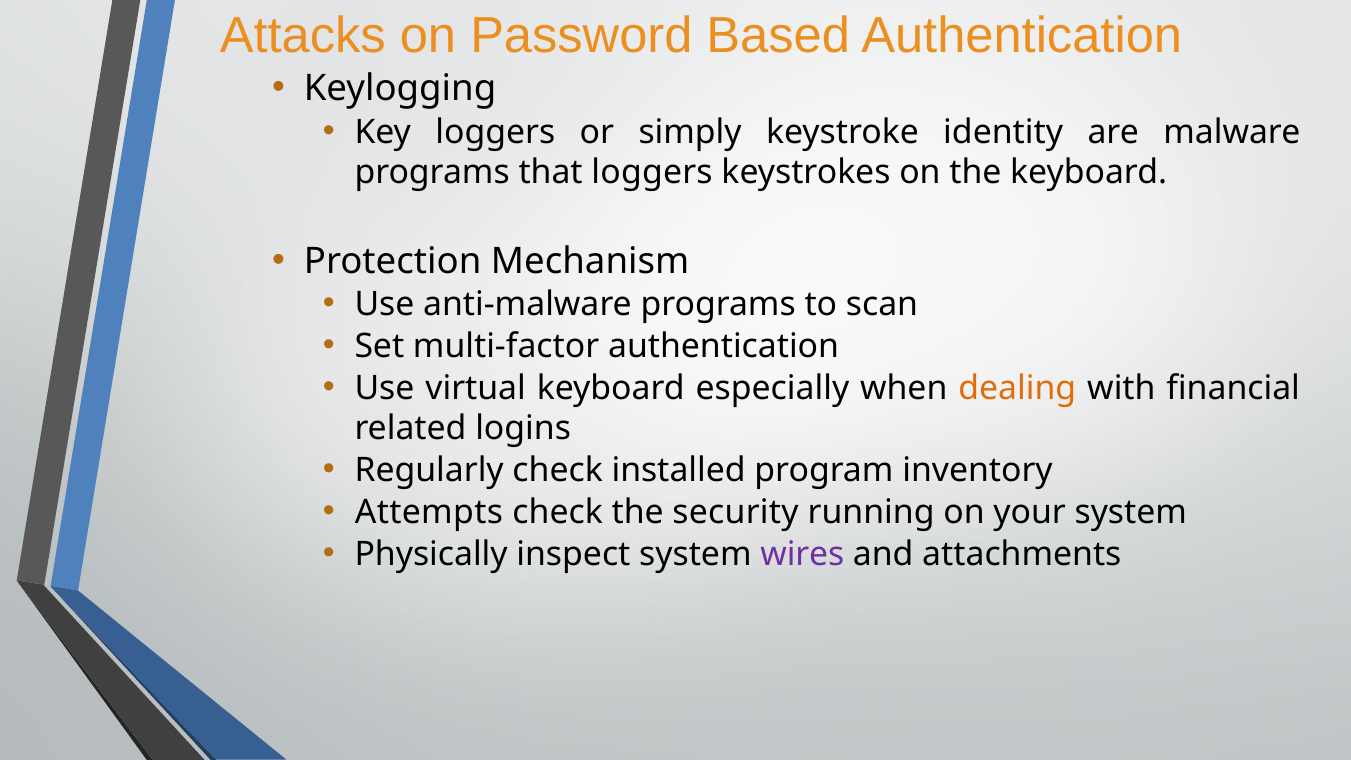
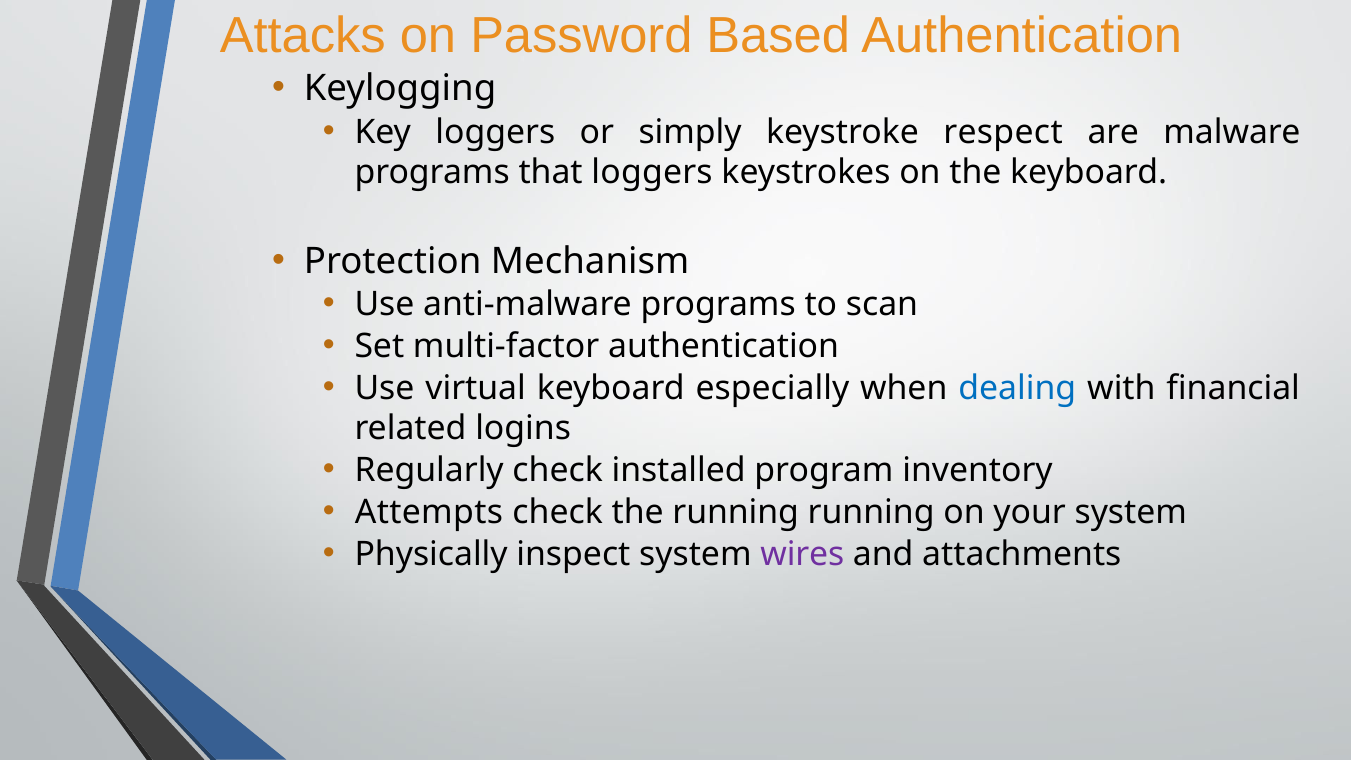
identity: identity -> respect (1003, 132)
dealing colour: orange -> blue (1017, 388)
the security: security -> running (736, 512)
